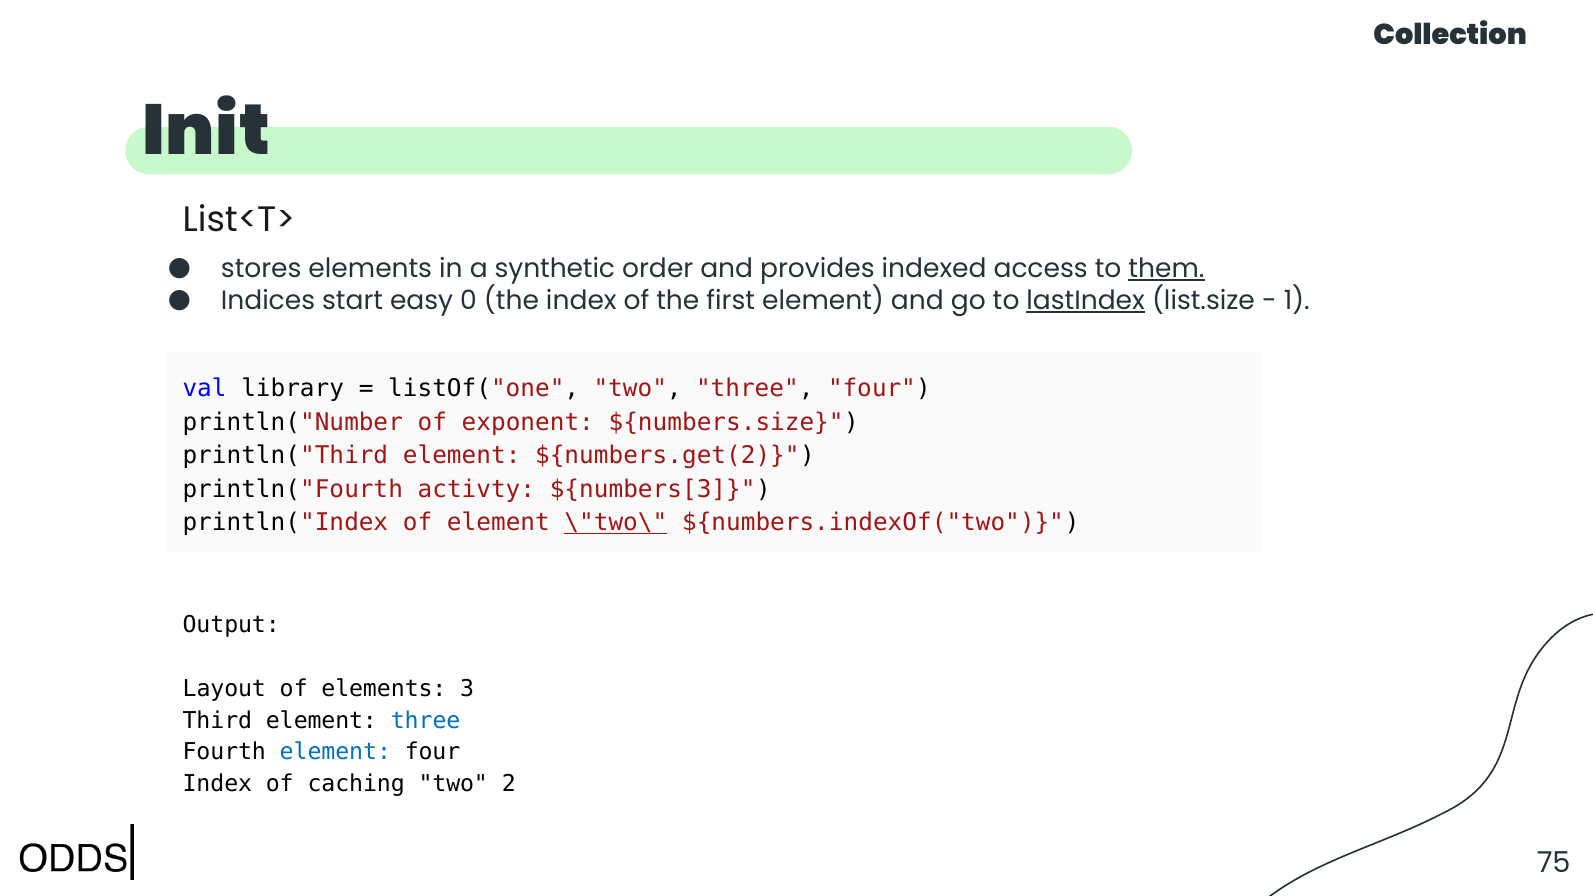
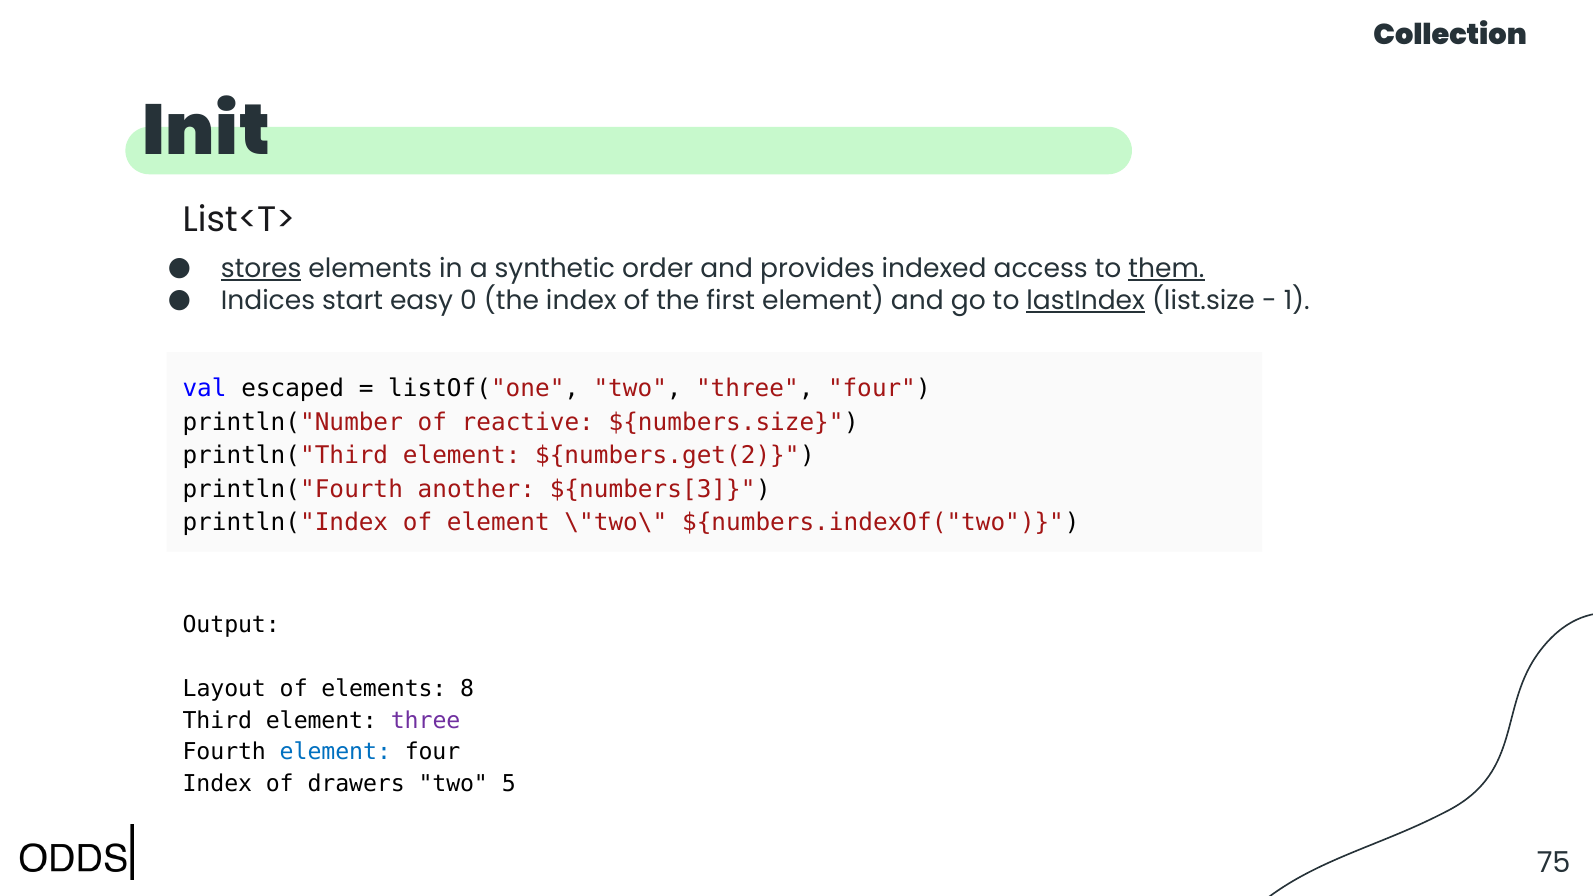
stores underline: none -> present (261, 269)
library: library -> escaped (293, 389)
exponent: exponent -> reactive (528, 422)
activty: activty -> another (476, 489)
\"two\ underline: present -> none (616, 523)
3: 3 -> 8 (467, 688)
three colour: blue -> purple (426, 720)
caching: caching -> drawers (356, 784)
2: 2 -> 5 (509, 784)
